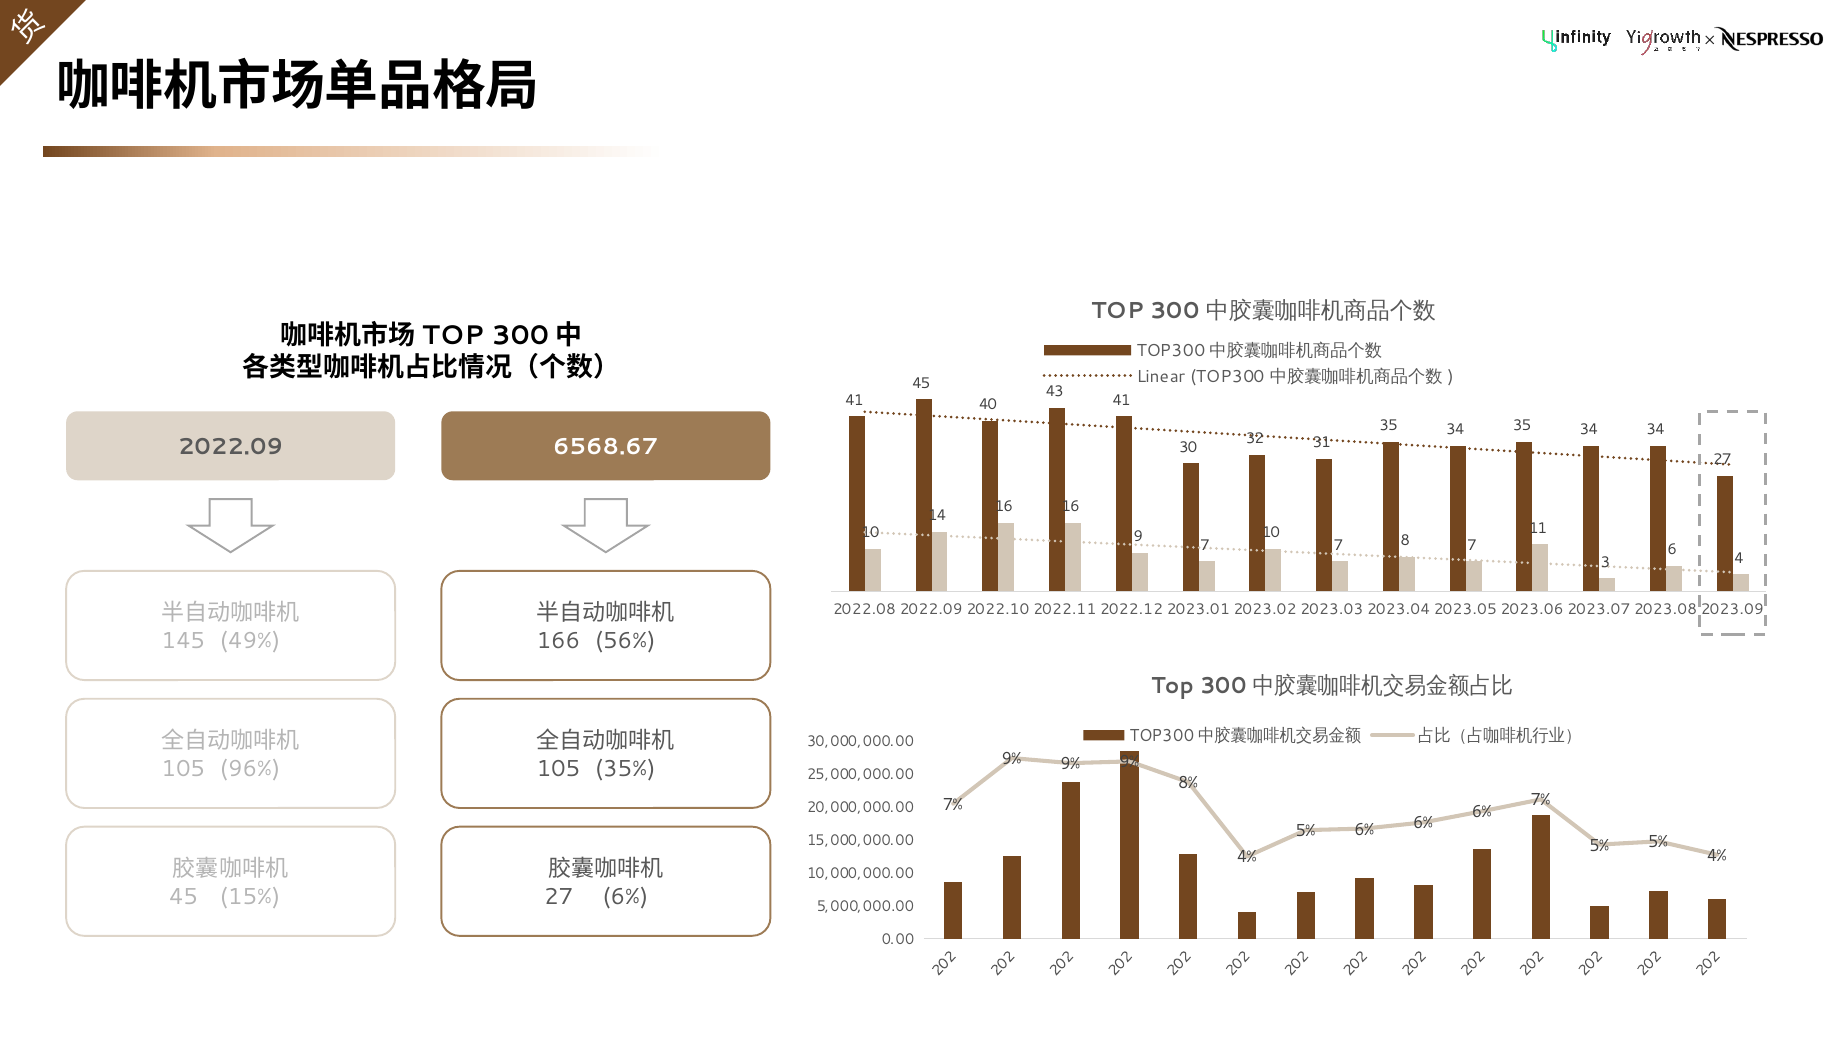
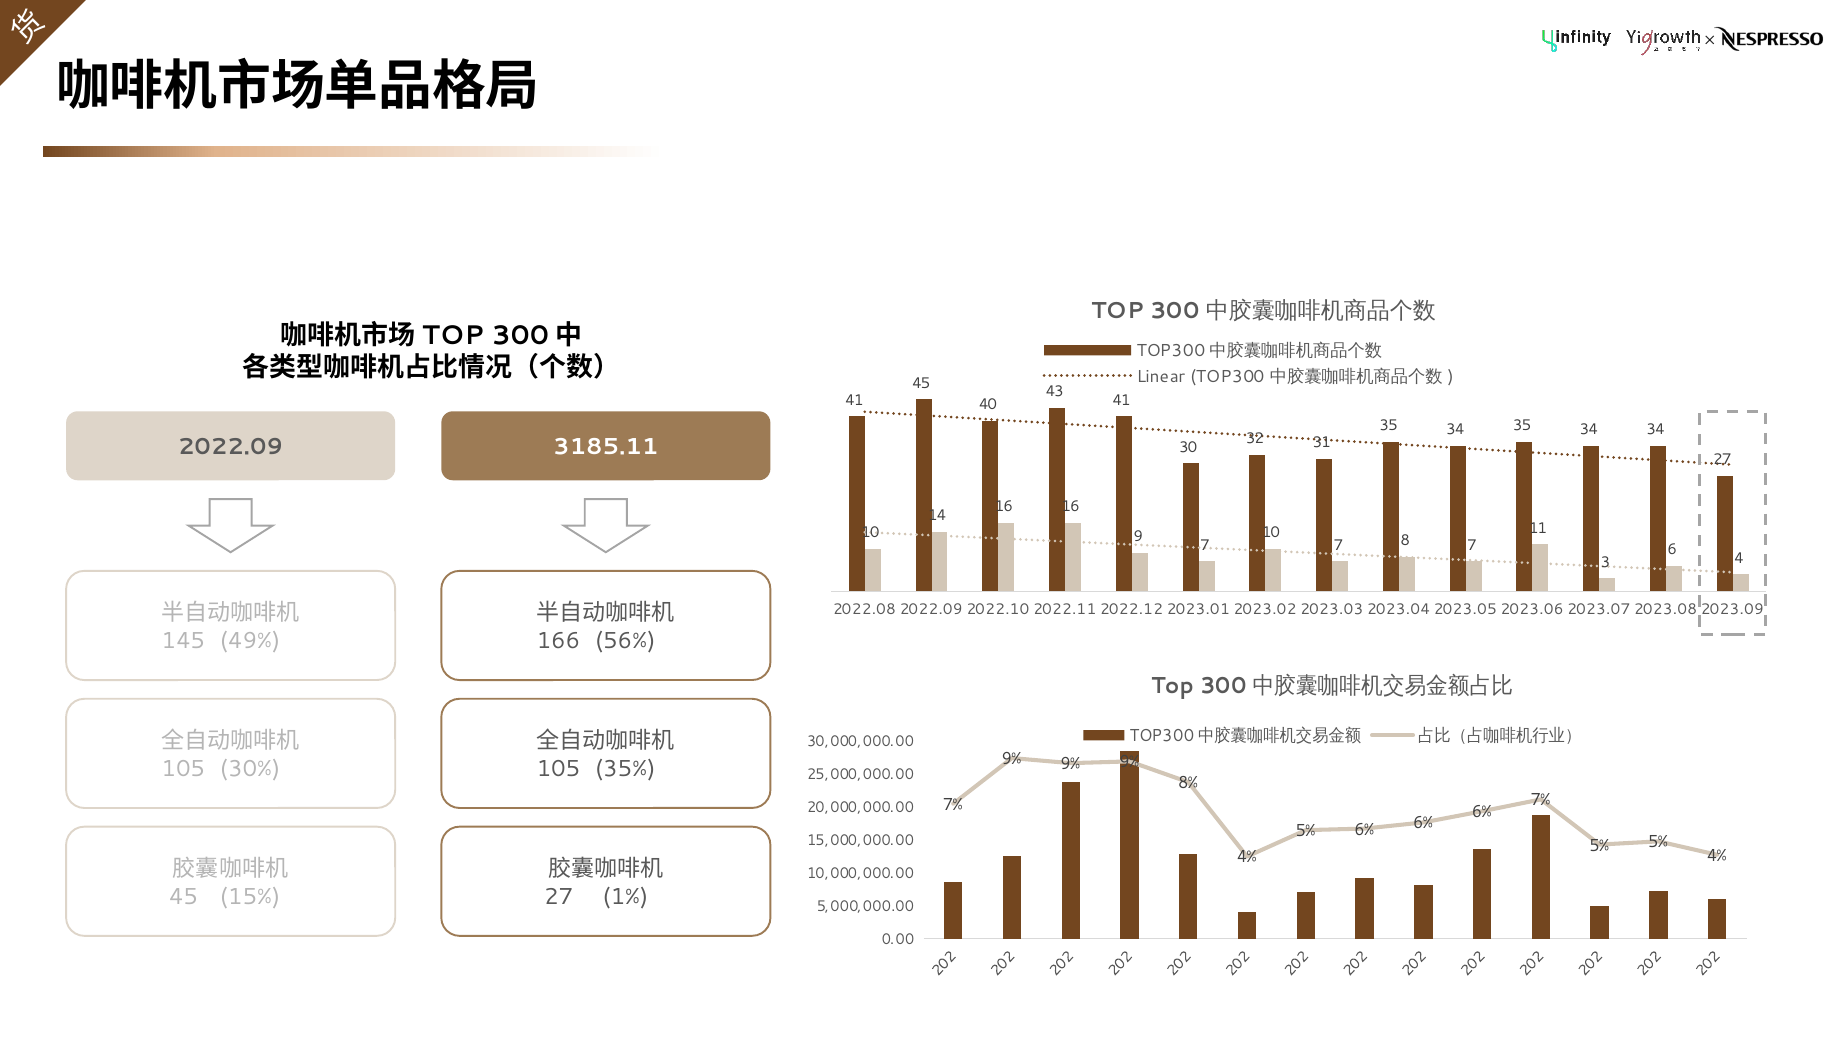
6568.67: 6568.67 -> 3185.11 (606, 447)
96%: 96% -> 30% (250, 769)
6%: 6% -> 1% (625, 897)
